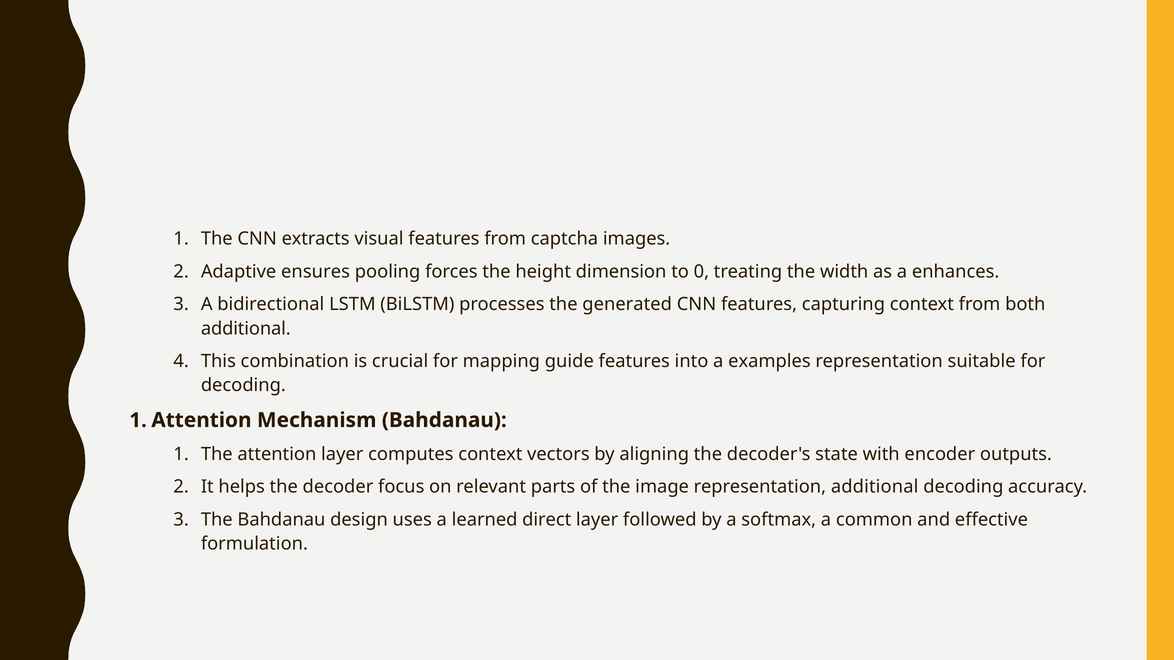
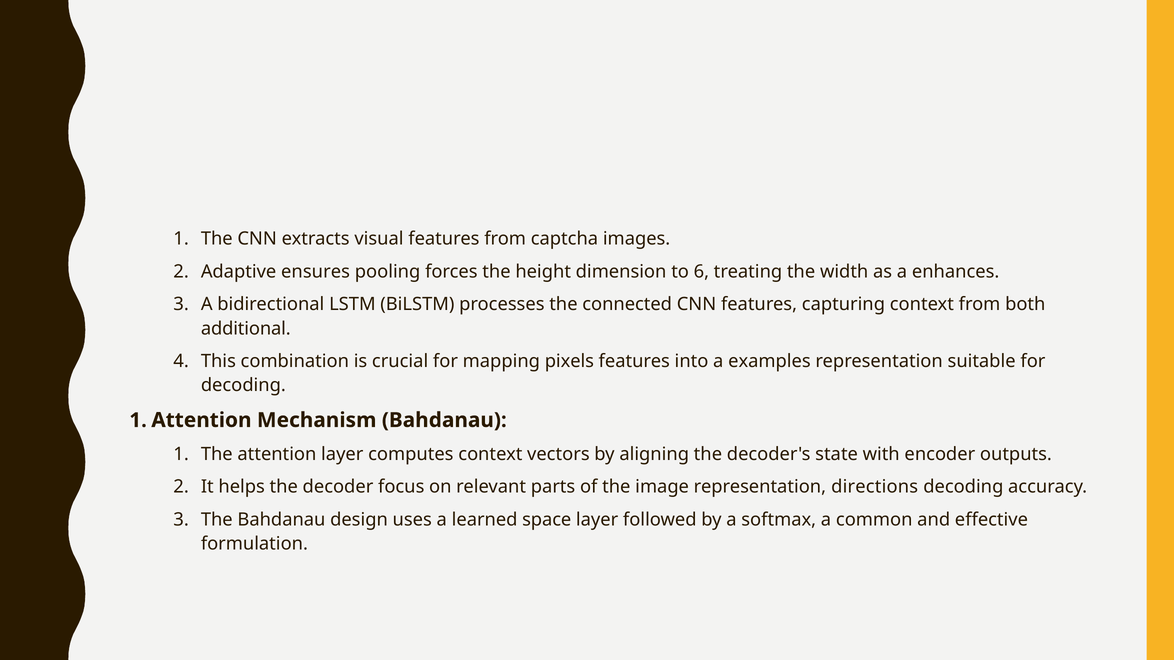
0: 0 -> 6 (701, 272)
generated: generated -> connected (627, 305)
guide: guide -> pixels (569, 361)
representation additional: additional -> directions (875, 487)
direct: direct -> space (547, 520)
